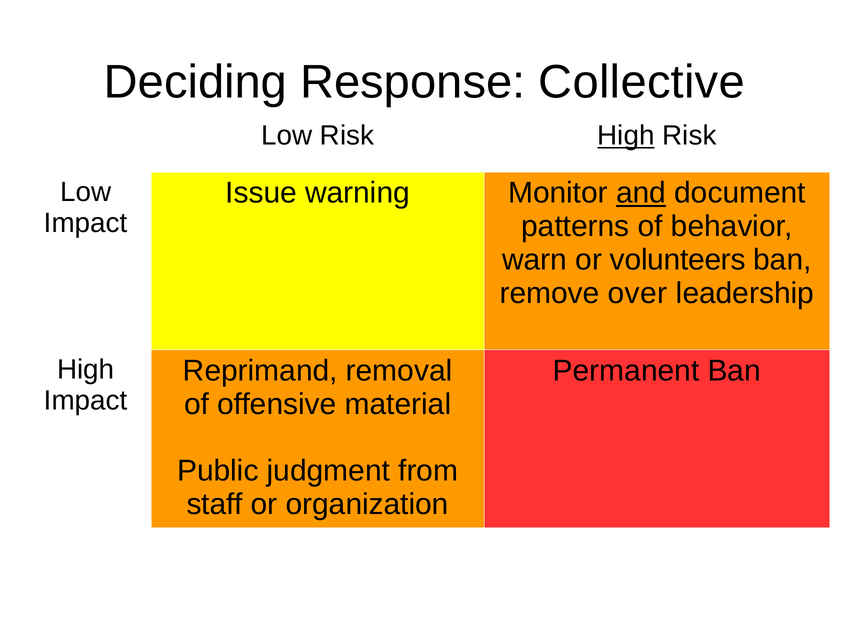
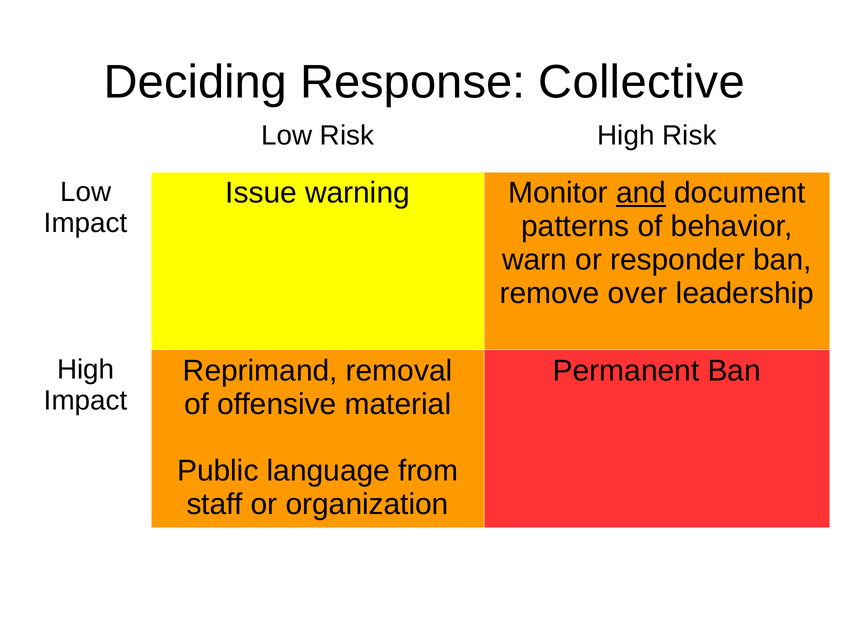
High underline: present -> none (626, 136)
volunteers: volunteers -> responder (678, 260)
judgment: judgment -> language (328, 471)
